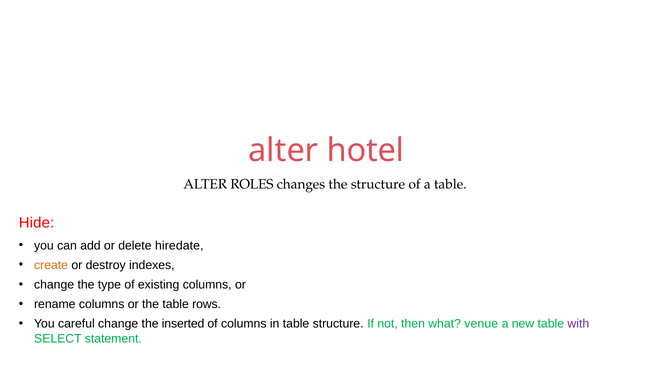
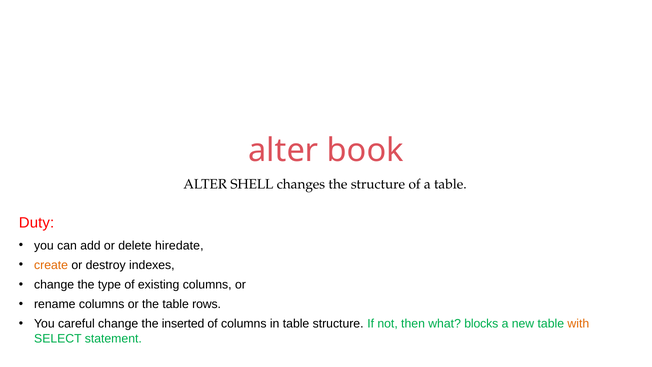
hotel: hotel -> book (365, 151)
ROLES: ROLES -> SHELL (252, 184)
Hide: Hide -> Duty (37, 223)
venue: venue -> blocks (481, 324)
with colour: purple -> orange (578, 324)
